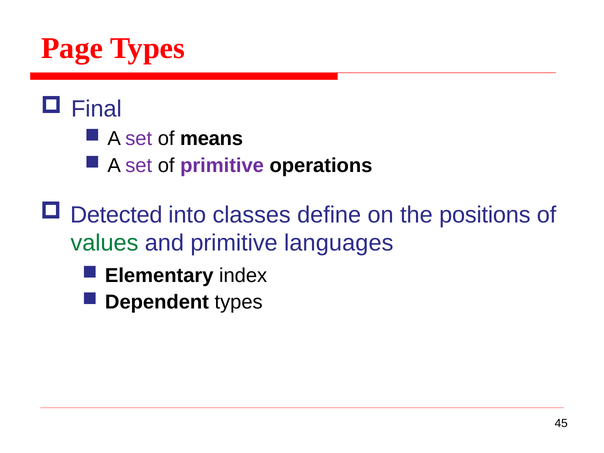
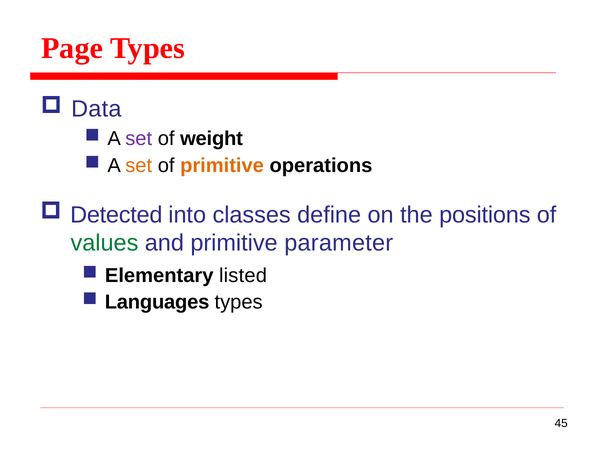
Final: Final -> Data (96, 109)
means: means -> weight (212, 139)
set colour: purple -> orange (139, 166)
primitive colour: purple -> orange (222, 166)
languages: languages -> parameter (339, 243)
index: index -> listed (243, 276)
Dependent: Dependent -> Languages (157, 302)
